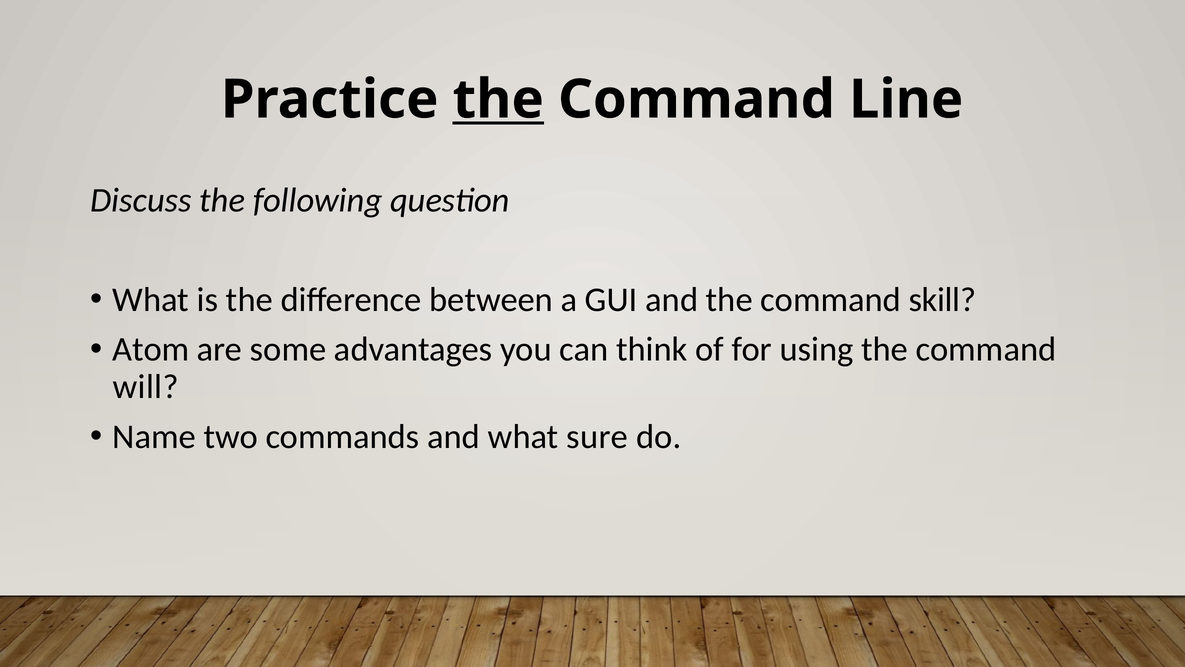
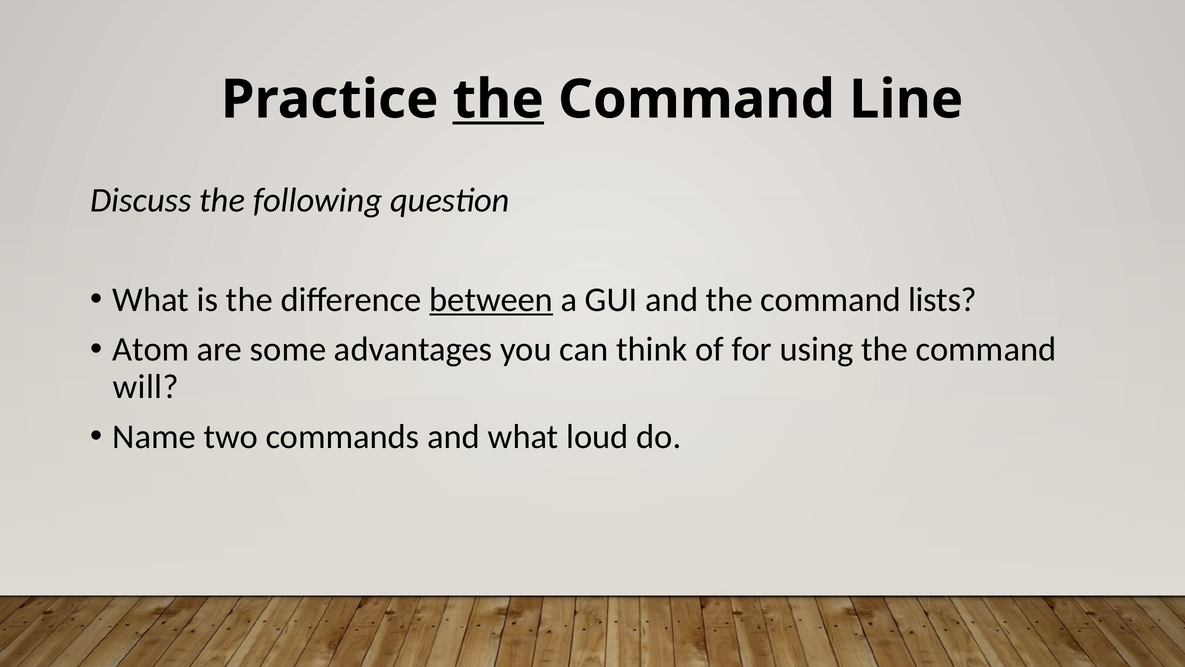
between underline: none -> present (491, 300)
skill: skill -> lists (942, 300)
sure: sure -> loud (597, 436)
